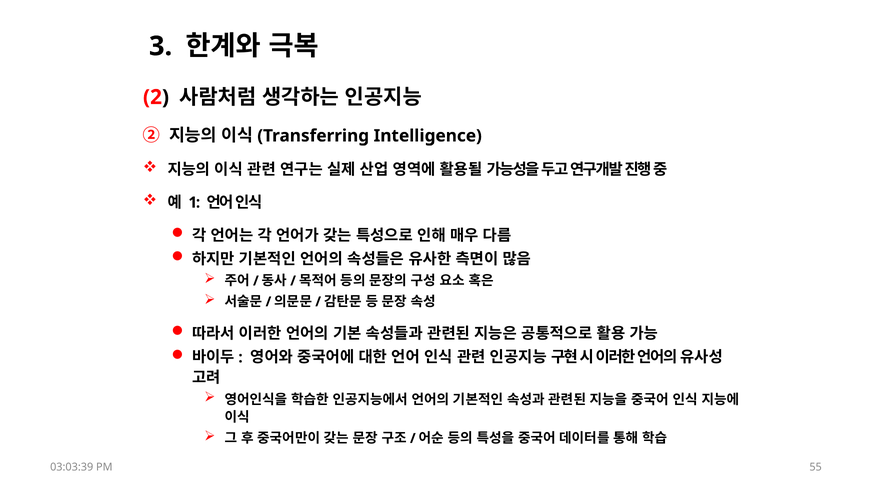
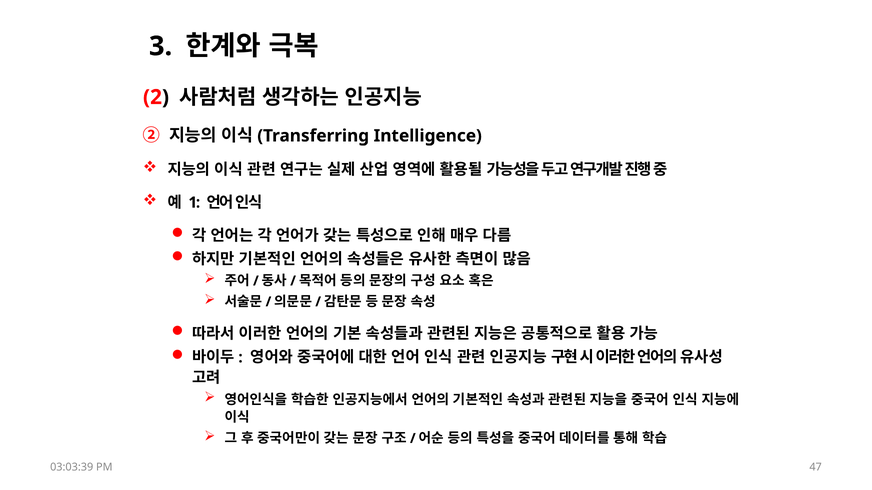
55: 55 -> 47 (816, 468)
